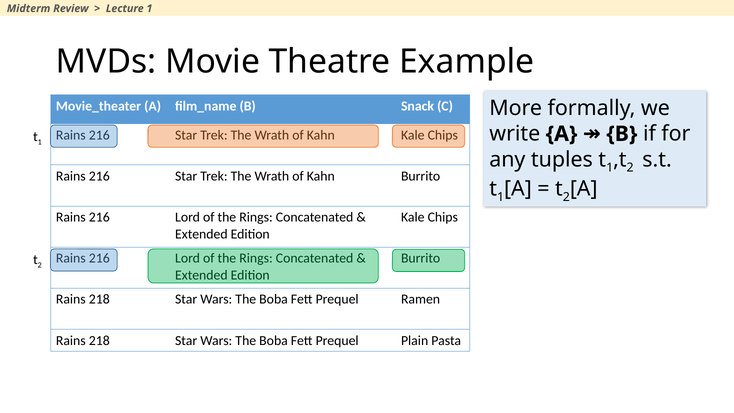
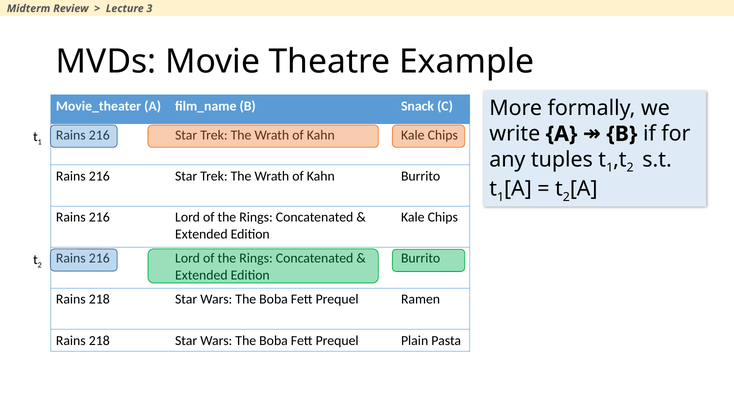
Lecture 1: 1 -> 3 (149, 9)
